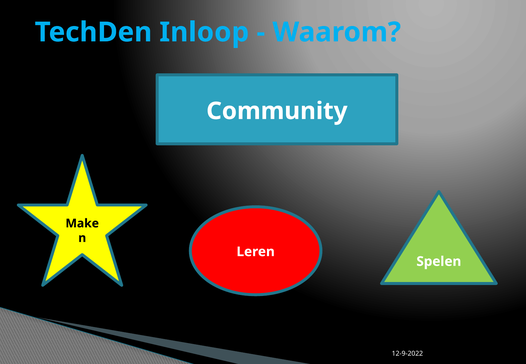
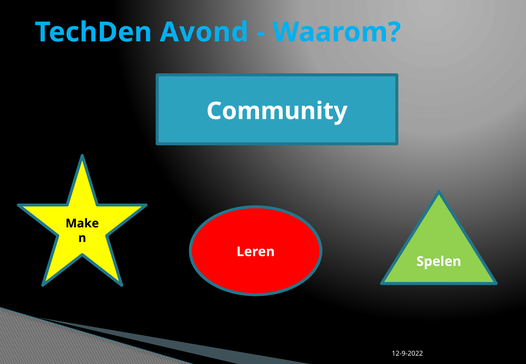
Inloop: Inloop -> Avond (204, 32)
